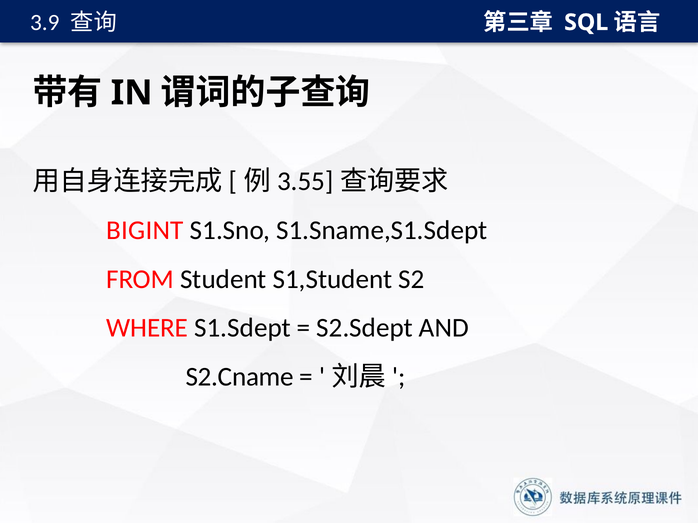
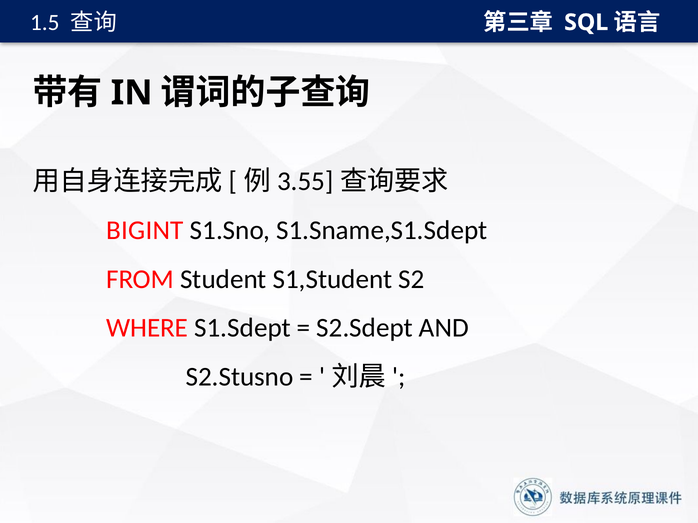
3.9: 3.9 -> 1.5 (45, 23)
S2.Cname: S2.Cname -> S2.Stusno (240, 377)
